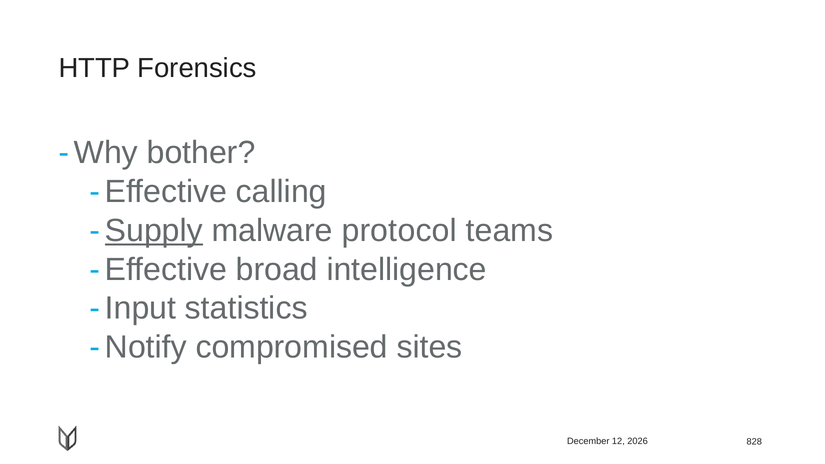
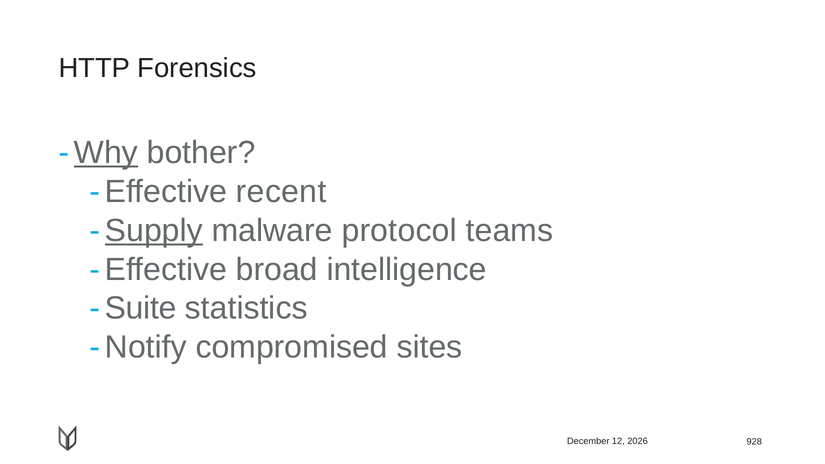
Why underline: none -> present (106, 153)
calling: calling -> recent (281, 192)
Input: Input -> Suite (141, 308)
828: 828 -> 928 (754, 442)
